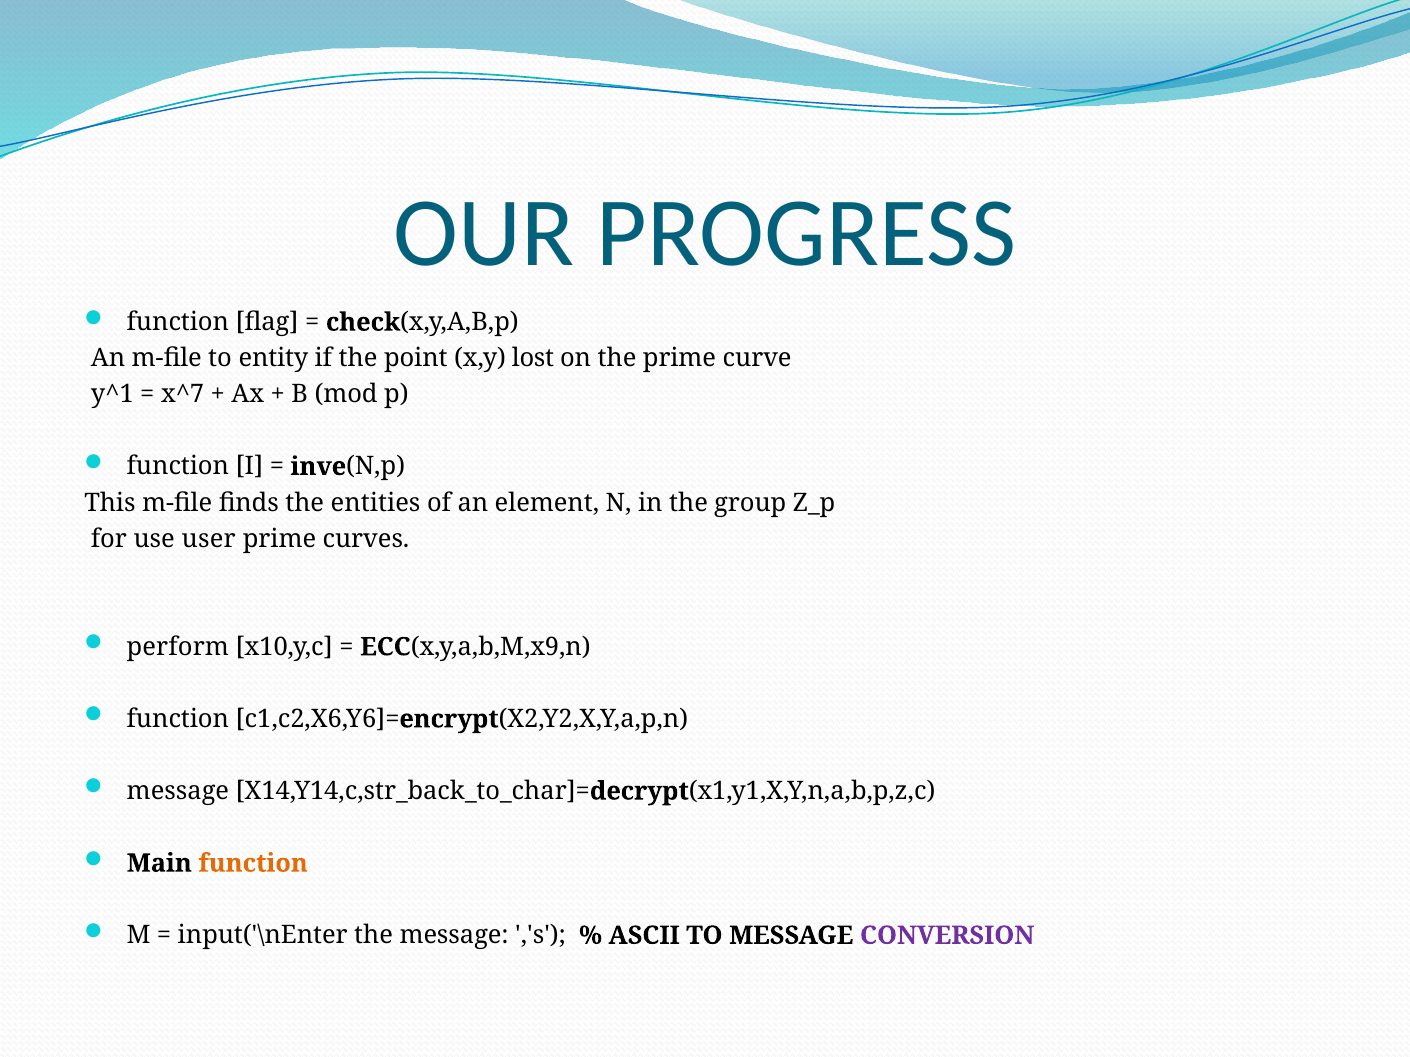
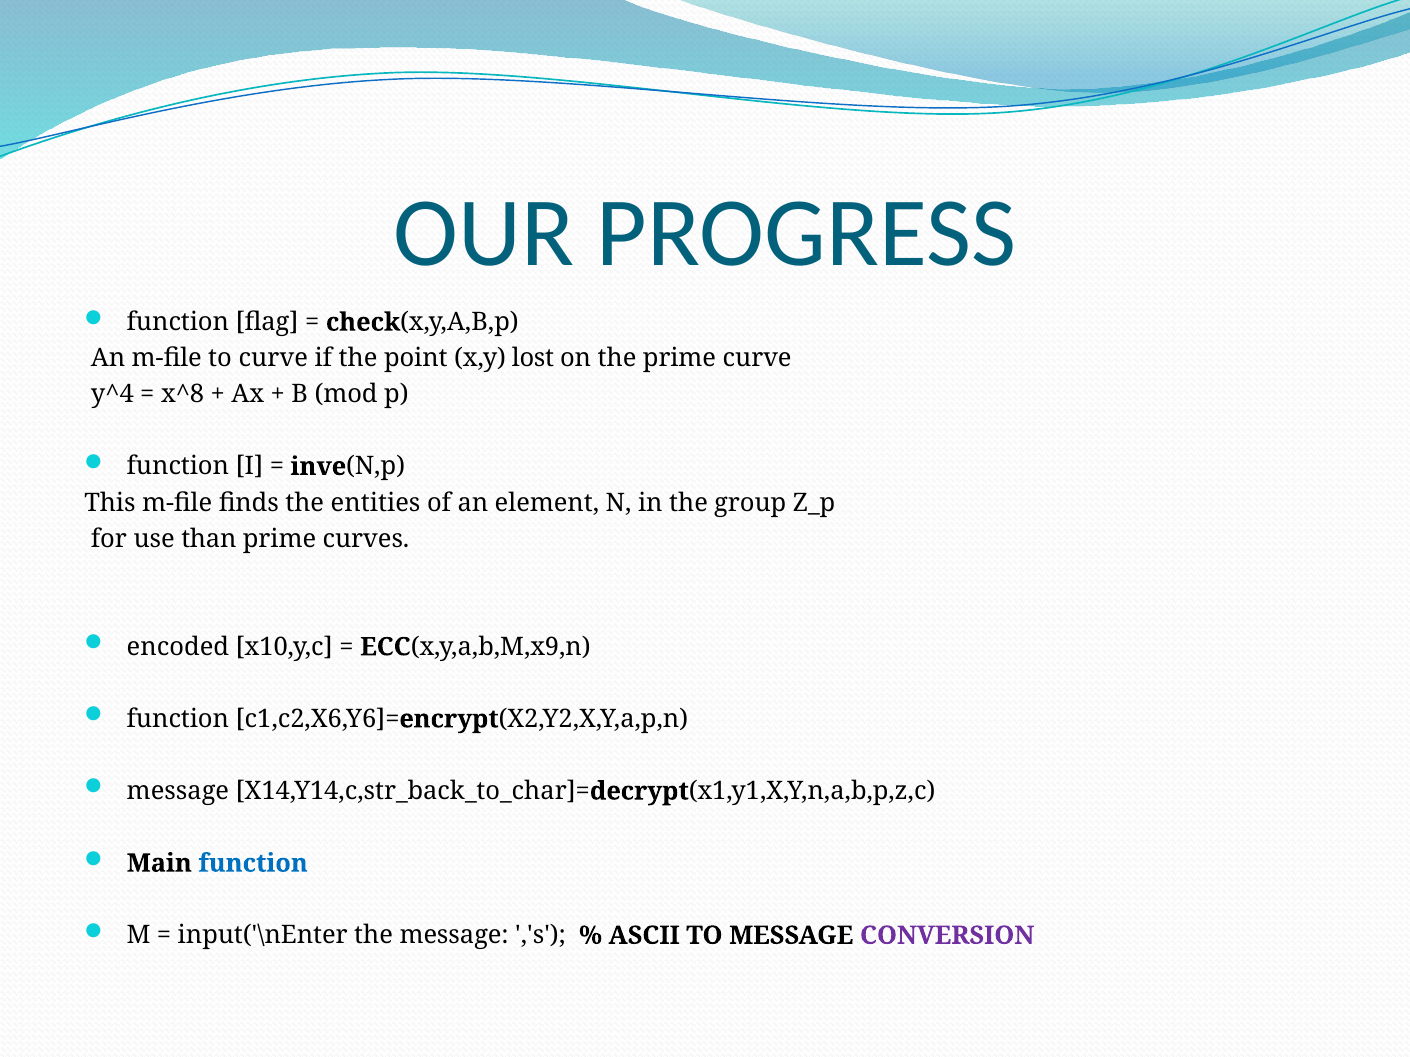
to entity: entity -> curve (273, 359)
y^1: y^1 -> y^4 (112, 395)
x^7: x^7 -> x^8 (183, 395)
user: user -> than (209, 539)
perform: perform -> encoded (178, 647)
function colour: orange -> blue (253, 864)
